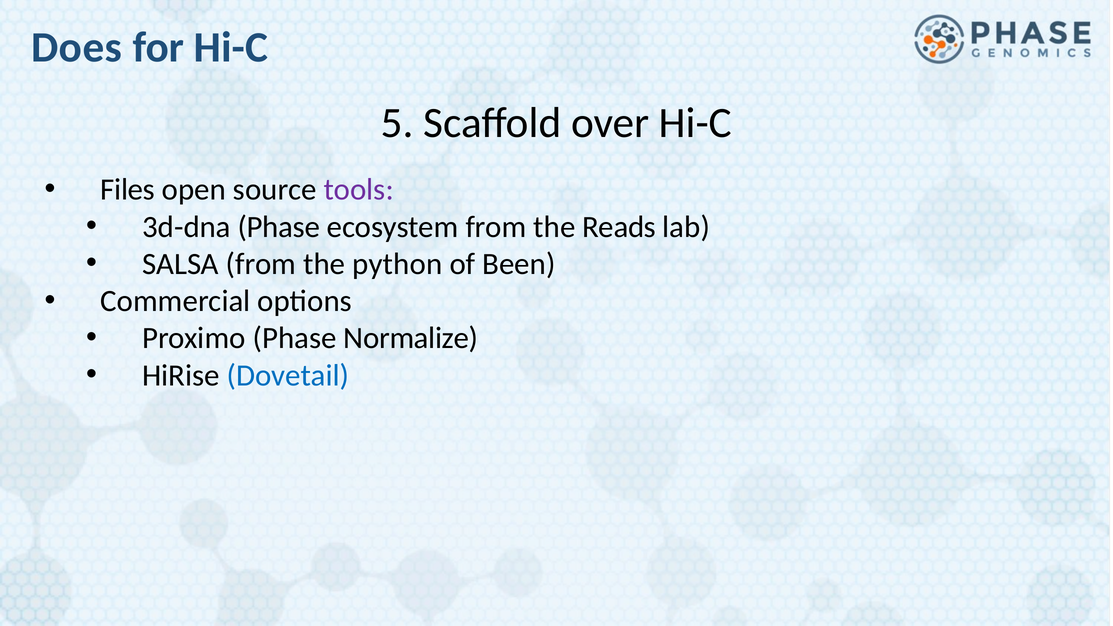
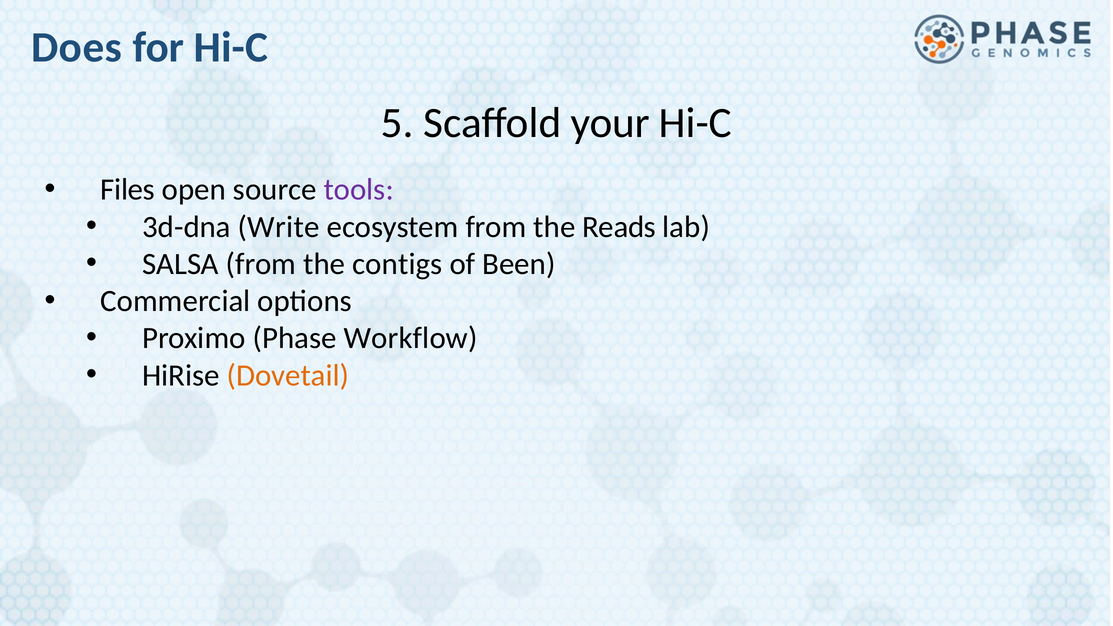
over: over -> your (610, 123)
3d-dna Phase: Phase -> Write (279, 227)
python: python -> contigs (397, 264)
Normalize: Normalize -> Workflow (411, 338)
Dovetail colour: blue -> orange (288, 375)
